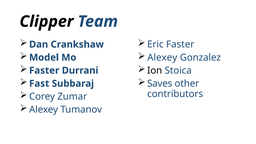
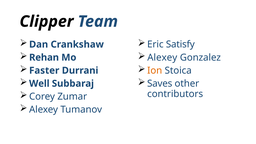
Eric Faster: Faster -> Satisfy (180, 44)
Model: Model -> Rehan (44, 57)
Ion colour: black -> orange (155, 70)
Fast: Fast -> Well (39, 84)
